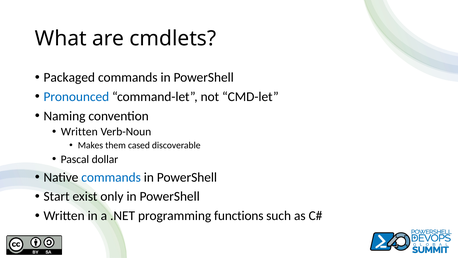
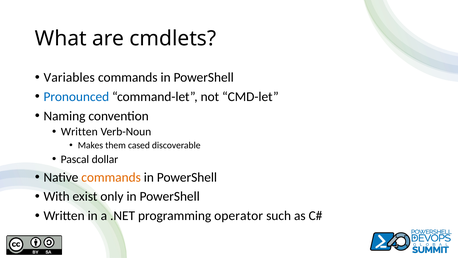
Packaged: Packaged -> Variables (69, 77)
commands colour: blue -> orange (111, 177)
Start: Start -> With (57, 196)
functions: functions -> operator (239, 215)
